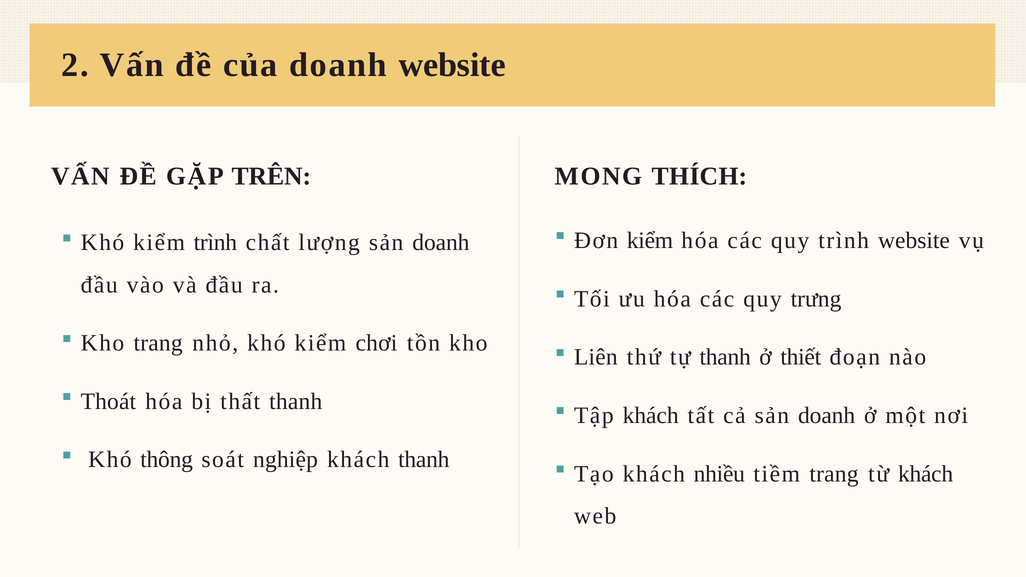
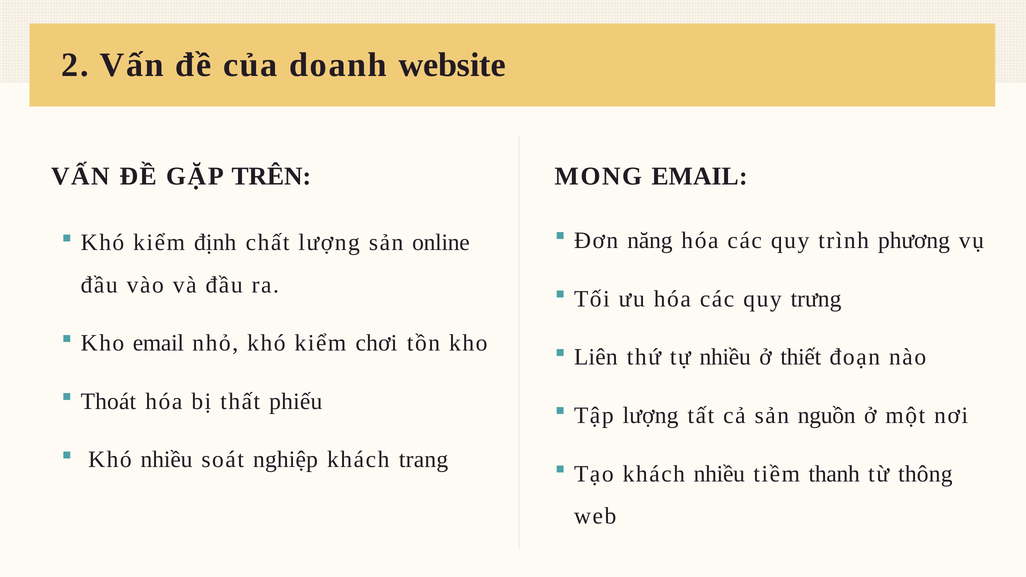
MONG THÍCH: THÍCH -> EMAIL (700, 176)
Đơn kiểm: kiểm -> năng (650, 241)
trình website: website -> phương (914, 241)
kiểm trình: trình -> định (215, 243)
lượng sản doanh: doanh -> online (441, 243)
Kho trang: trang -> email (158, 343)
tự thanh: thanh -> nhiều (725, 357)
thất thanh: thanh -> phiếu (296, 401)
Tập khách: khách -> lượng (651, 416)
cả sản doanh: doanh -> nguồn (827, 416)
Khó thông: thông -> nhiều (167, 460)
khách thanh: thanh -> trang (424, 460)
tiềm trang: trang -> thanh (834, 474)
từ khách: khách -> thông (925, 474)
